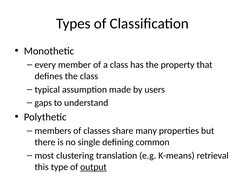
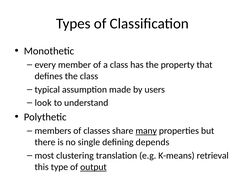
gaps: gaps -> look (43, 103)
many underline: none -> present (146, 131)
common: common -> depends (152, 143)
